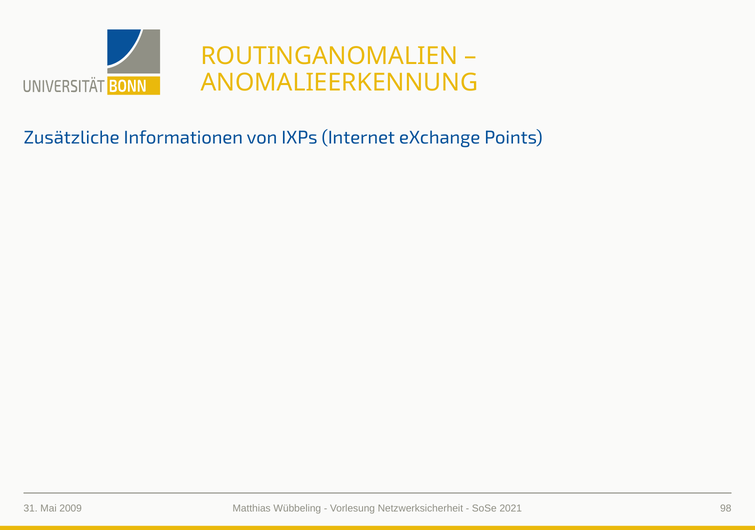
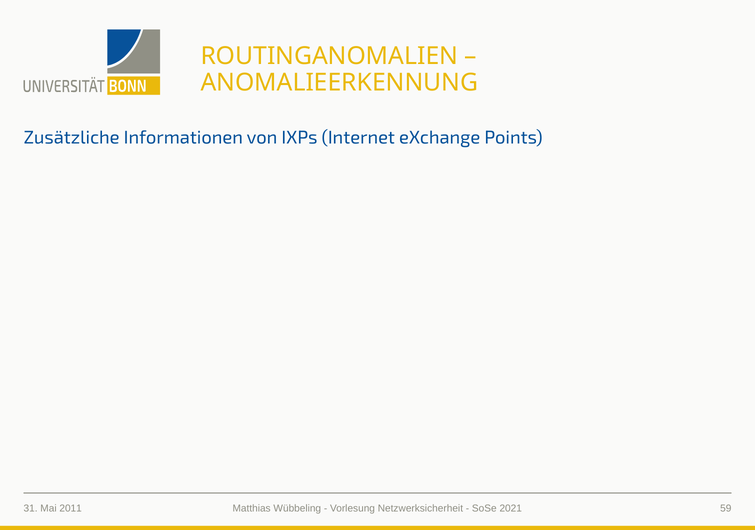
2009: 2009 -> 2011 (71, 508)
98: 98 -> 59 (726, 508)
